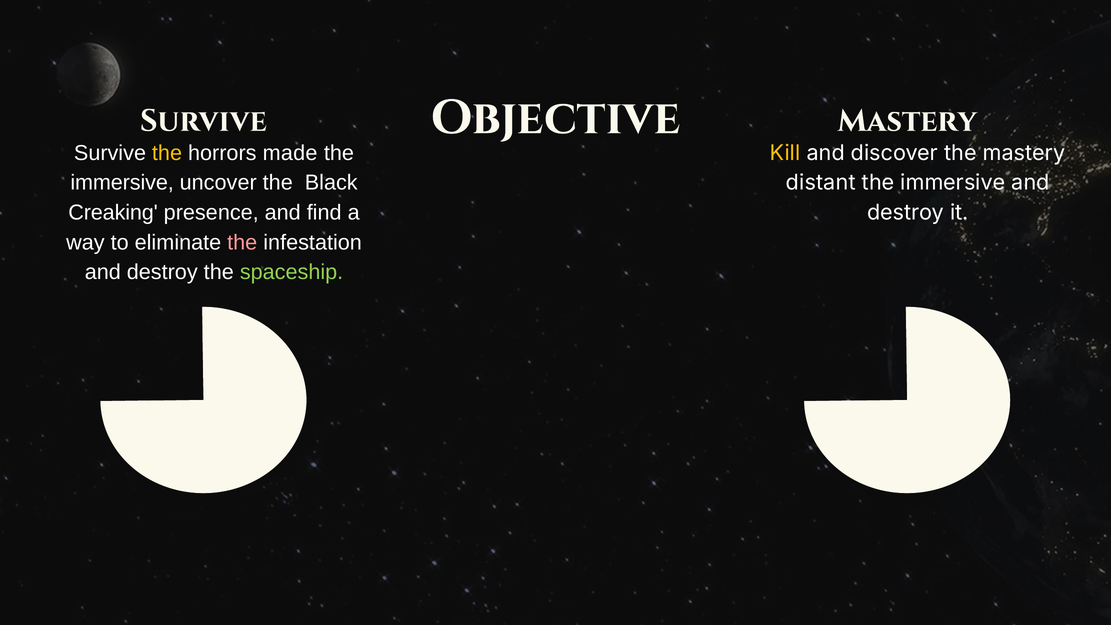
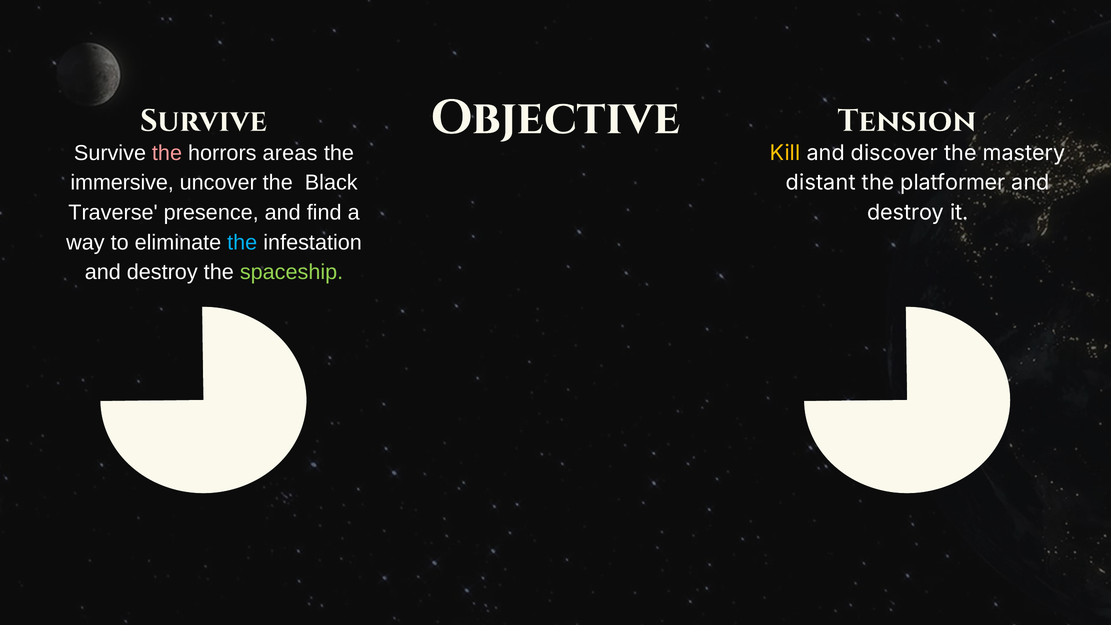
Mastery: Mastery -> Tension (907, 121)
the colour: yellow -> pink (167, 153)
made: made -> areas (290, 153)
immersive: immersive -> platformer (953, 183)
Creaking: Creaking -> Traverse (113, 213)
the colour: pink -> light blue (242, 242)
